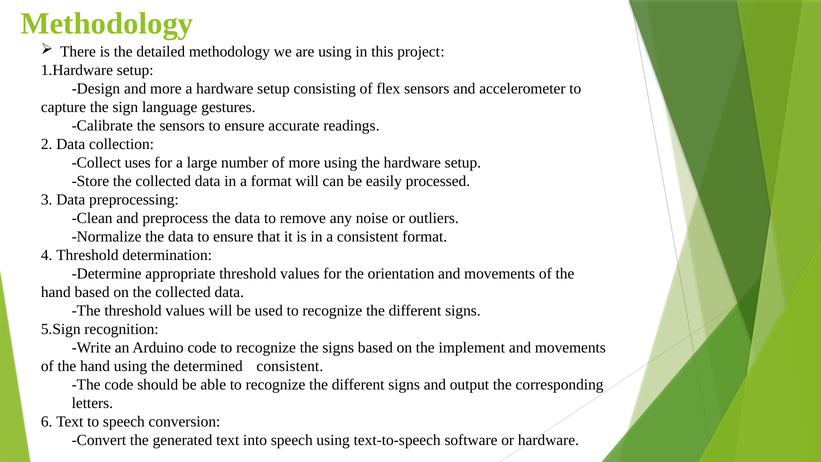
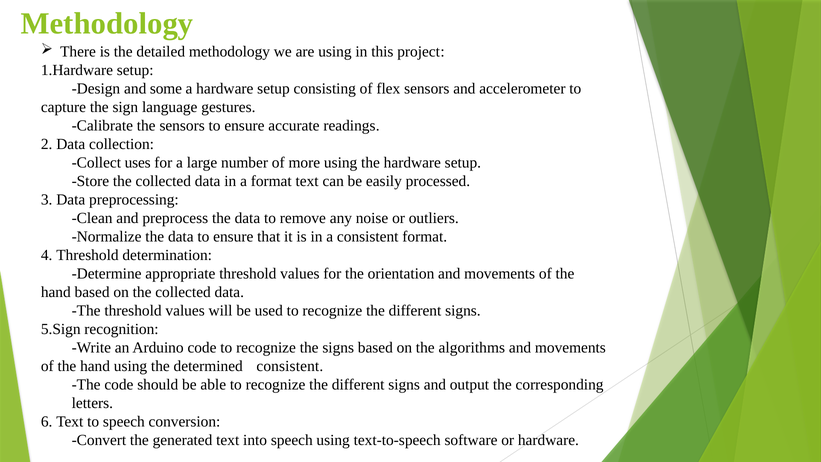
and more: more -> some (166, 89)
format will: will -> text (307, 181)
implement: implement -> algorithms (472, 347)
